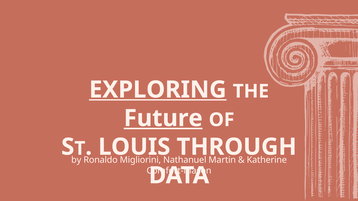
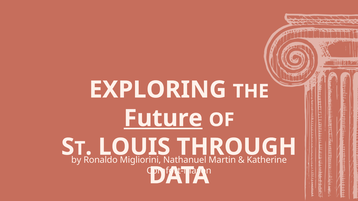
EXPLORING underline: present -> none (158, 90)
